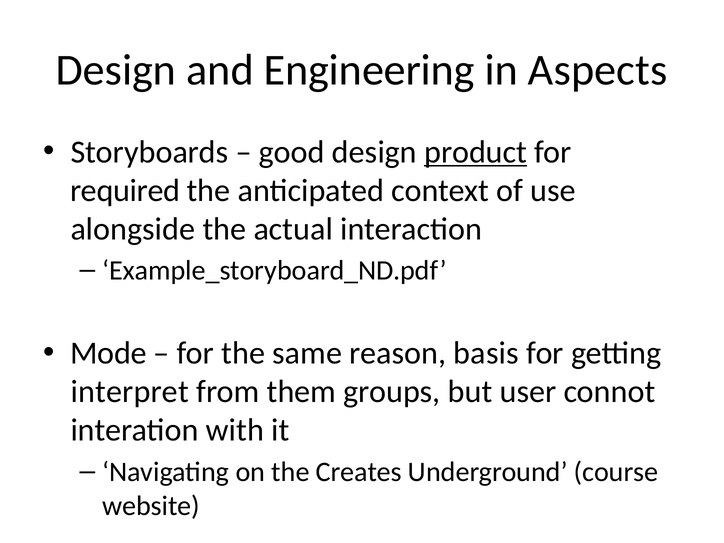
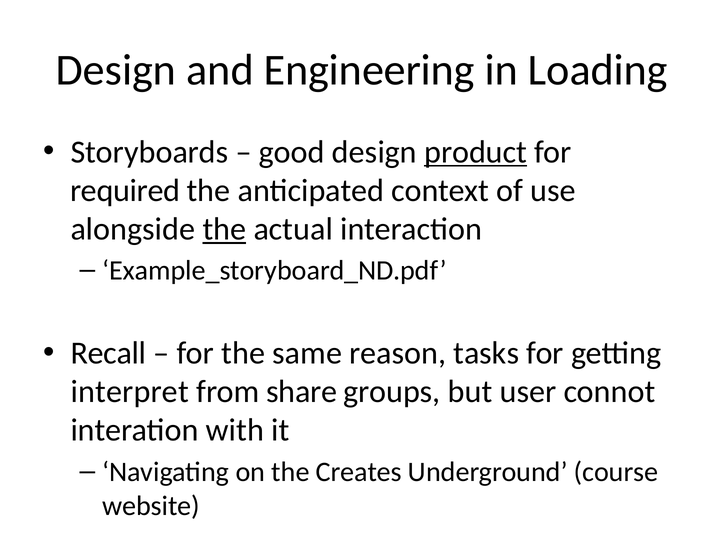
Aspects: Aspects -> Loading (598, 70)
the underline: none -> present (224, 229)
Mode: Mode -> Recall (108, 353)
basis: basis -> tasks (486, 353)
them: them -> share (302, 392)
